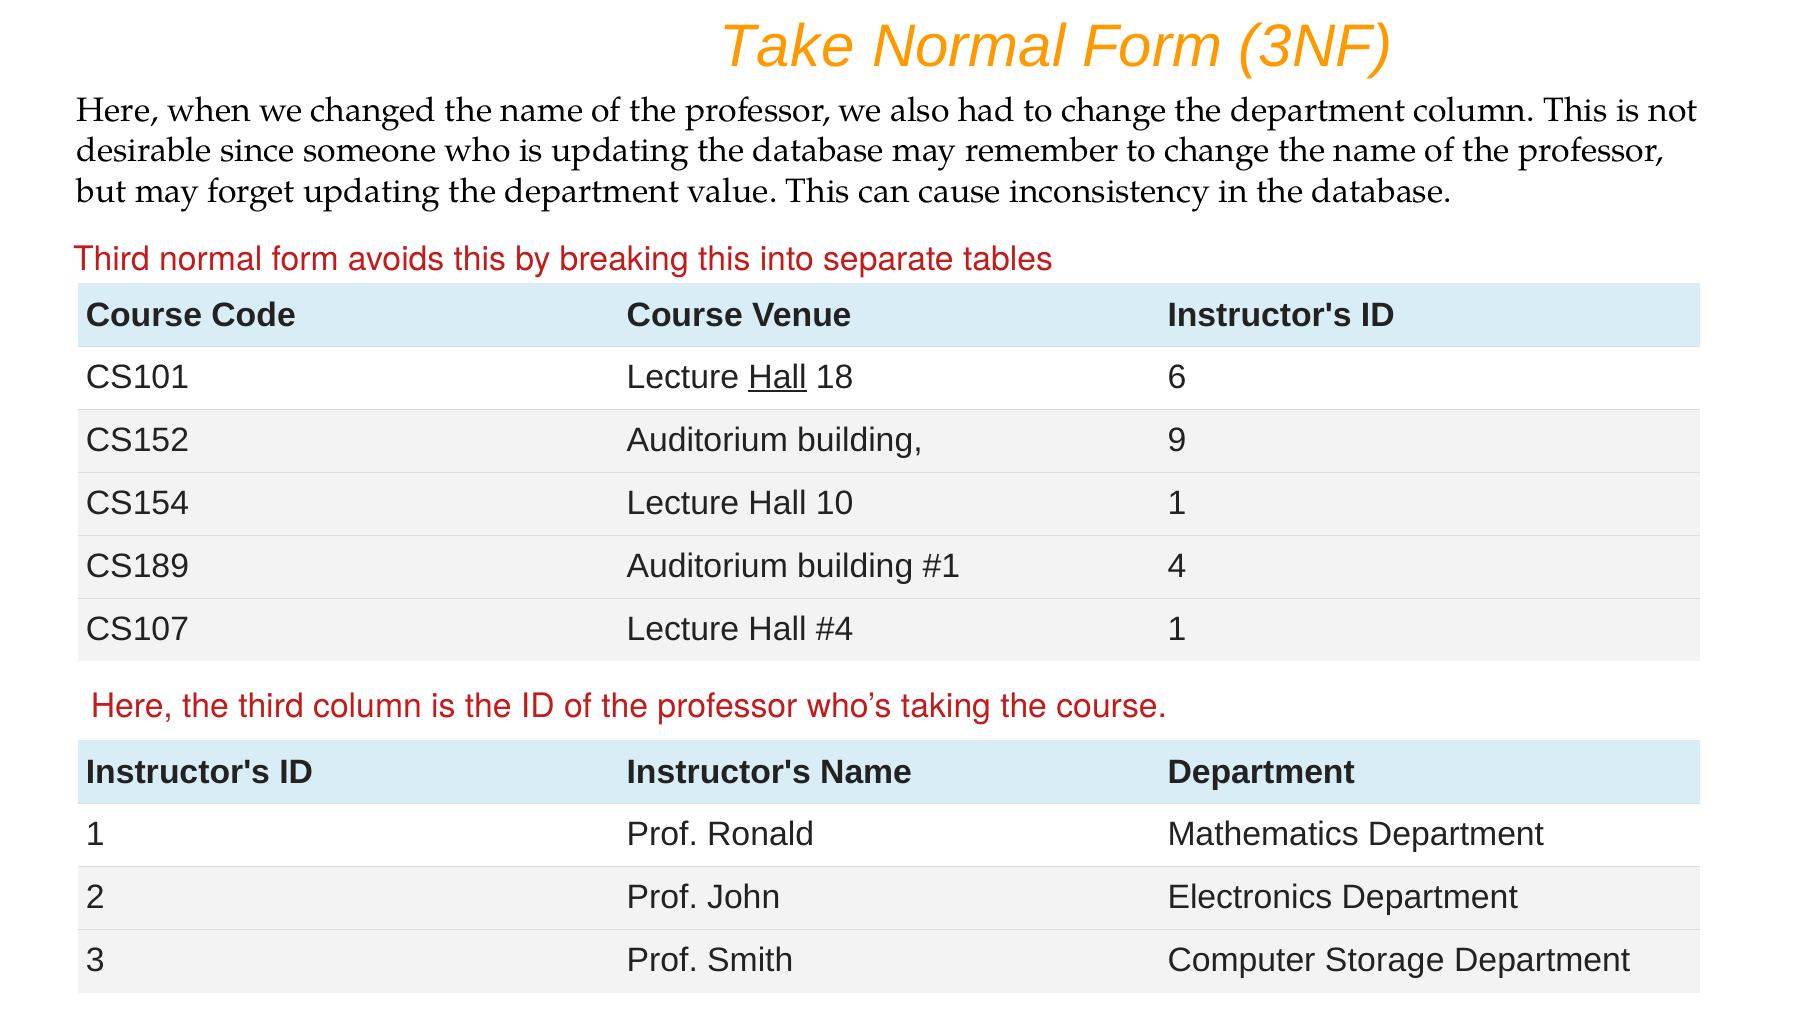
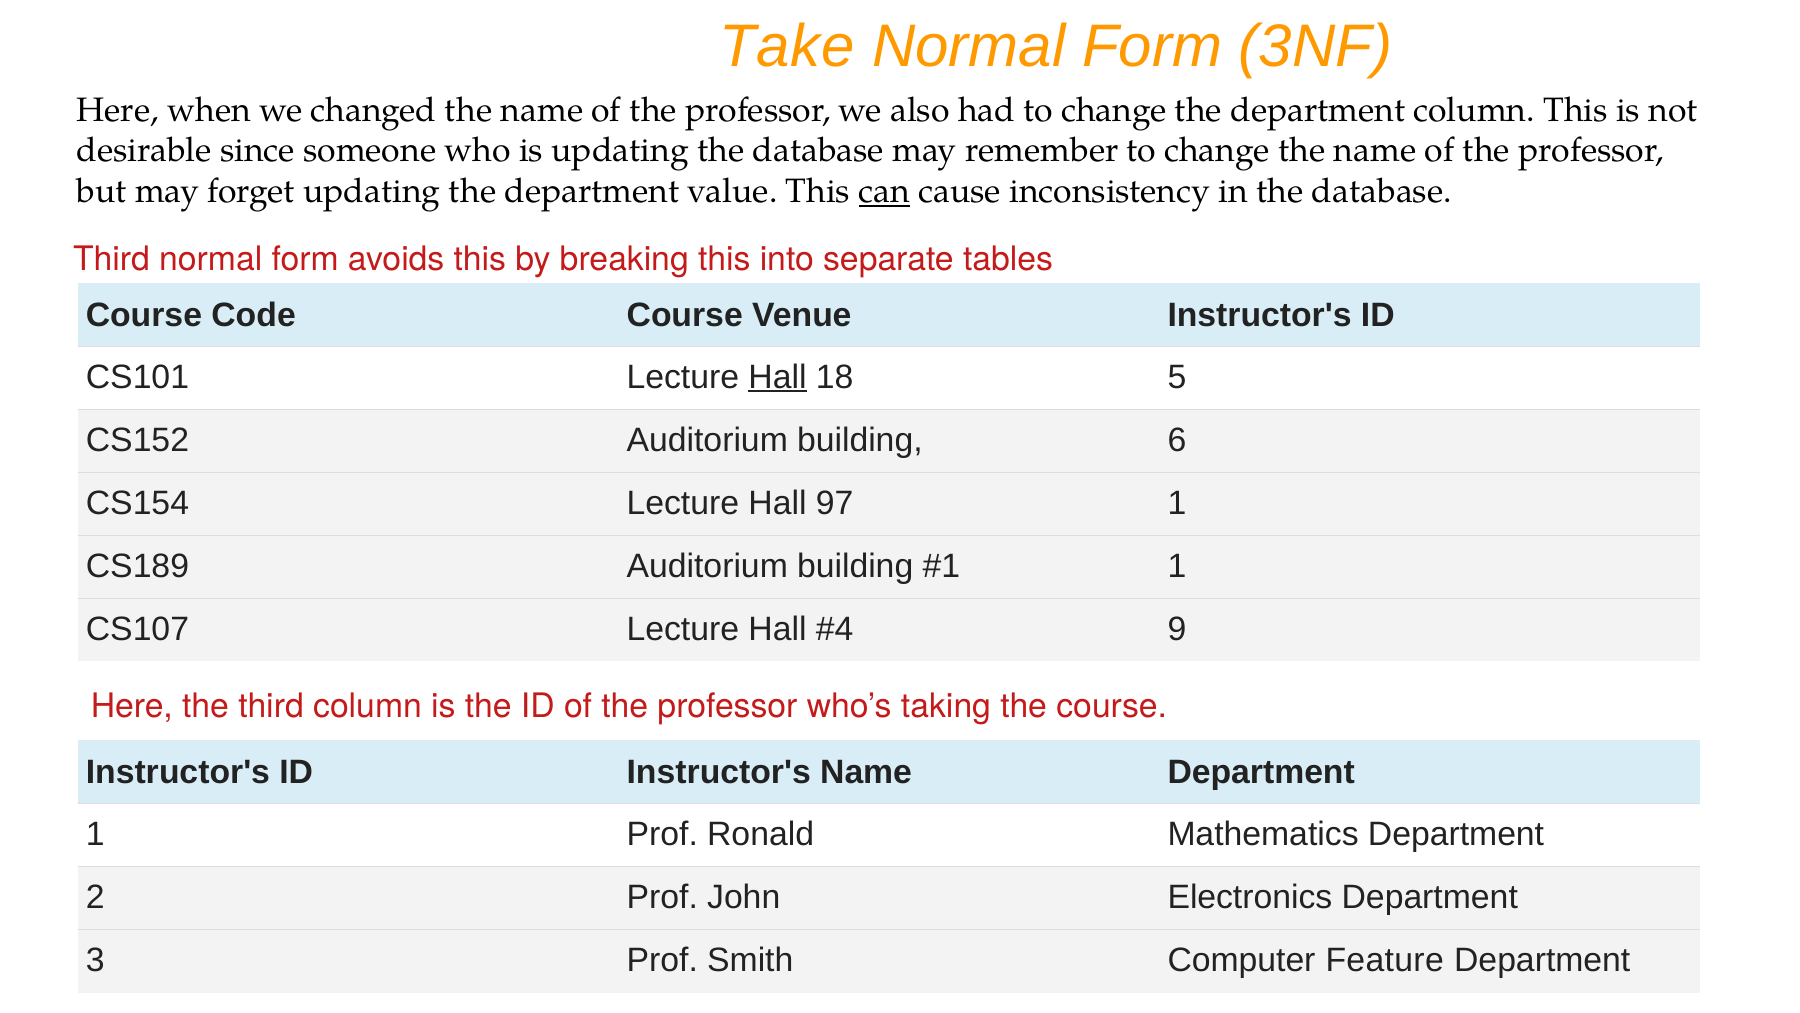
can underline: none -> present (884, 191)
6: 6 -> 5 (1177, 377)
9: 9 -> 6 (1177, 440)
10: 10 -> 97 (835, 503)
4: 4 -> 1 (1177, 566)
1: 1 -> 9 (1177, 629)
Storage: Storage -> Feature (1385, 960)
